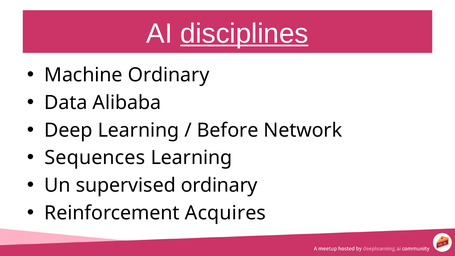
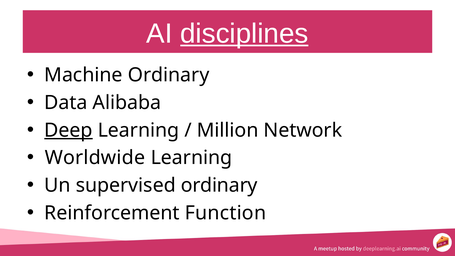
Deep underline: none -> present (68, 130)
Before: Before -> Million (228, 130)
Sequences: Sequences -> Worldwide (95, 158)
Acquires: Acquires -> Function (226, 213)
